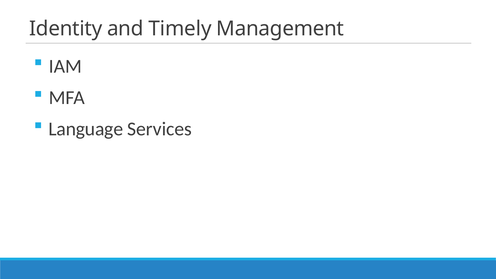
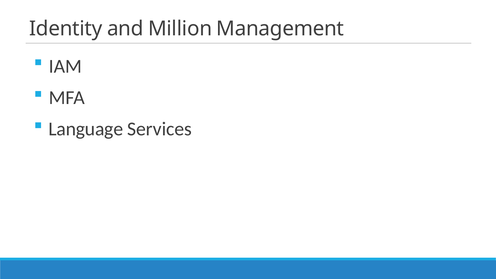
Timely: Timely -> Million (180, 29)
